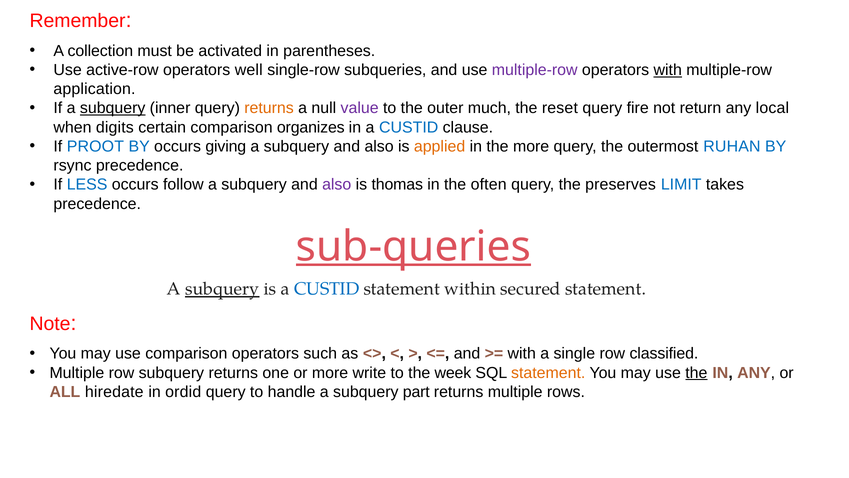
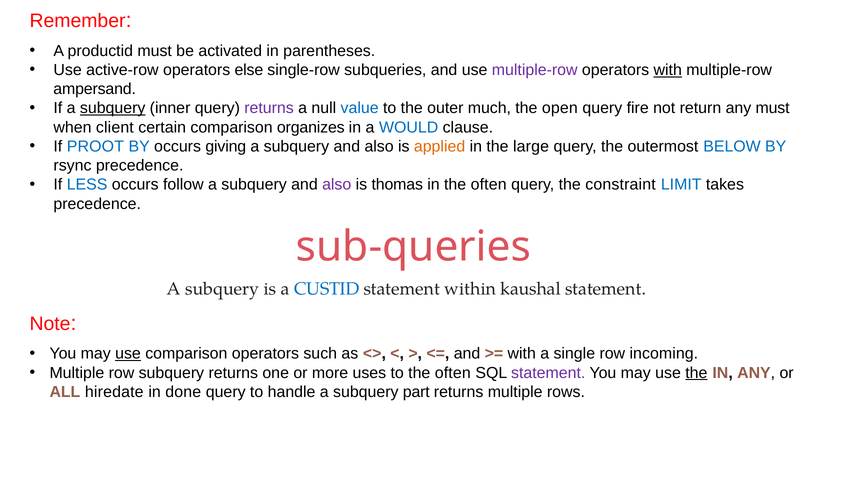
collection: collection -> productid (100, 51)
well: well -> else (249, 70)
application: application -> ampersand (95, 89)
returns colour: orange -> purple (269, 108)
value colour: purple -> blue (360, 108)
reset: reset -> open (560, 108)
any local: local -> must (773, 108)
digits: digits -> client (115, 127)
in a CUSTID: CUSTID -> WOULD (409, 127)
the more: more -> large (531, 146)
RUHAN: RUHAN -> BELOW (732, 146)
preserves: preserves -> constraint (621, 185)
sub-queries underline: present -> none (414, 246)
subquery underline: present -> none (222, 289)
secured: secured -> kaushal (531, 289)
use underline: none -> present (128, 353)
classified: classified -> incoming (664, 353)
write: write -> uses (369, 372)
to the week: week -> often (453, 372)
statement colour: orange -> purple (548, 372)
ordid: ordid -> done (183, 392)
